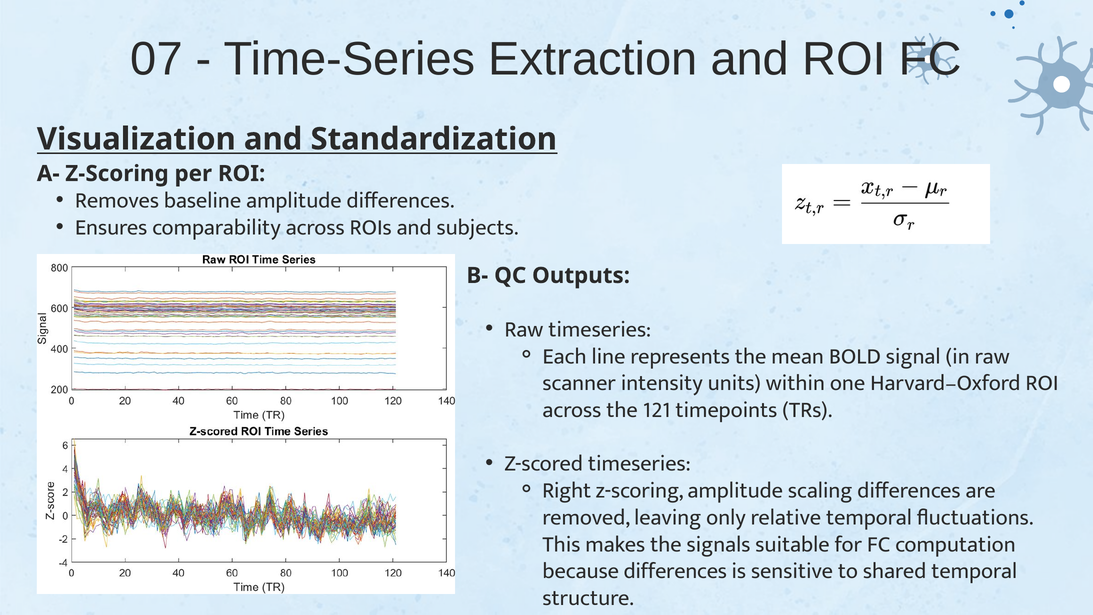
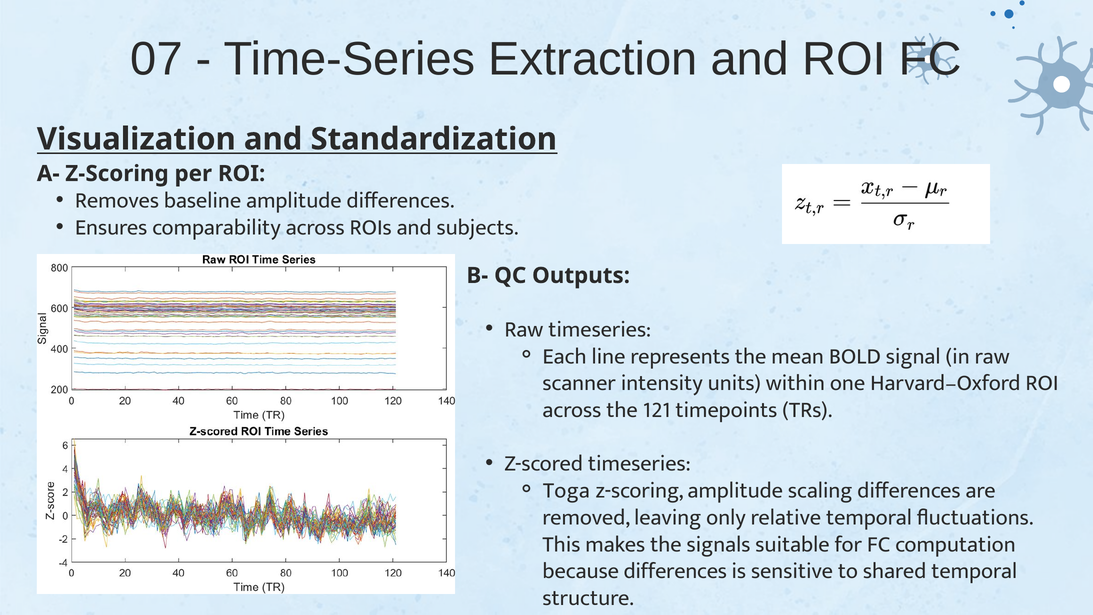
Right: Right -> Toga (566, 490)
